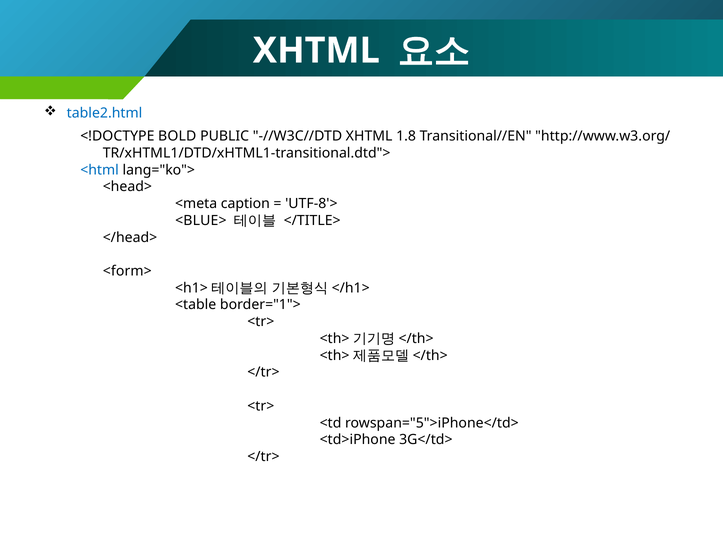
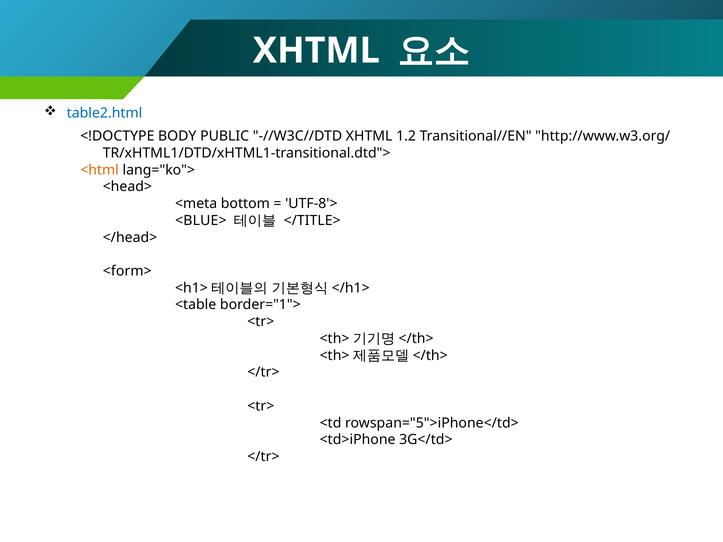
BOLD: BOLD -> BODY (177, 136)
1.8: 1.8 -> 1.2 (406, 136)
<html colour: blue -> orange (100, 170)
caption: caption -> bottom (245, 204)
